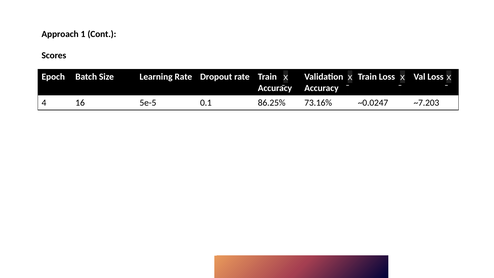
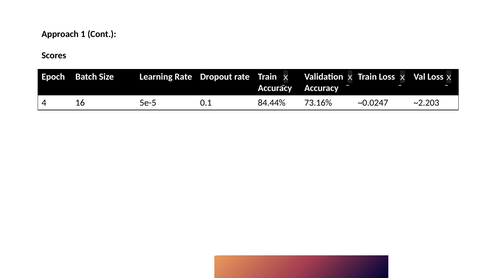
86.25%: 86.25% -> 84.44% (272, 103)
~7.203: ~7.203 -> ~2.203 (426, 103)
